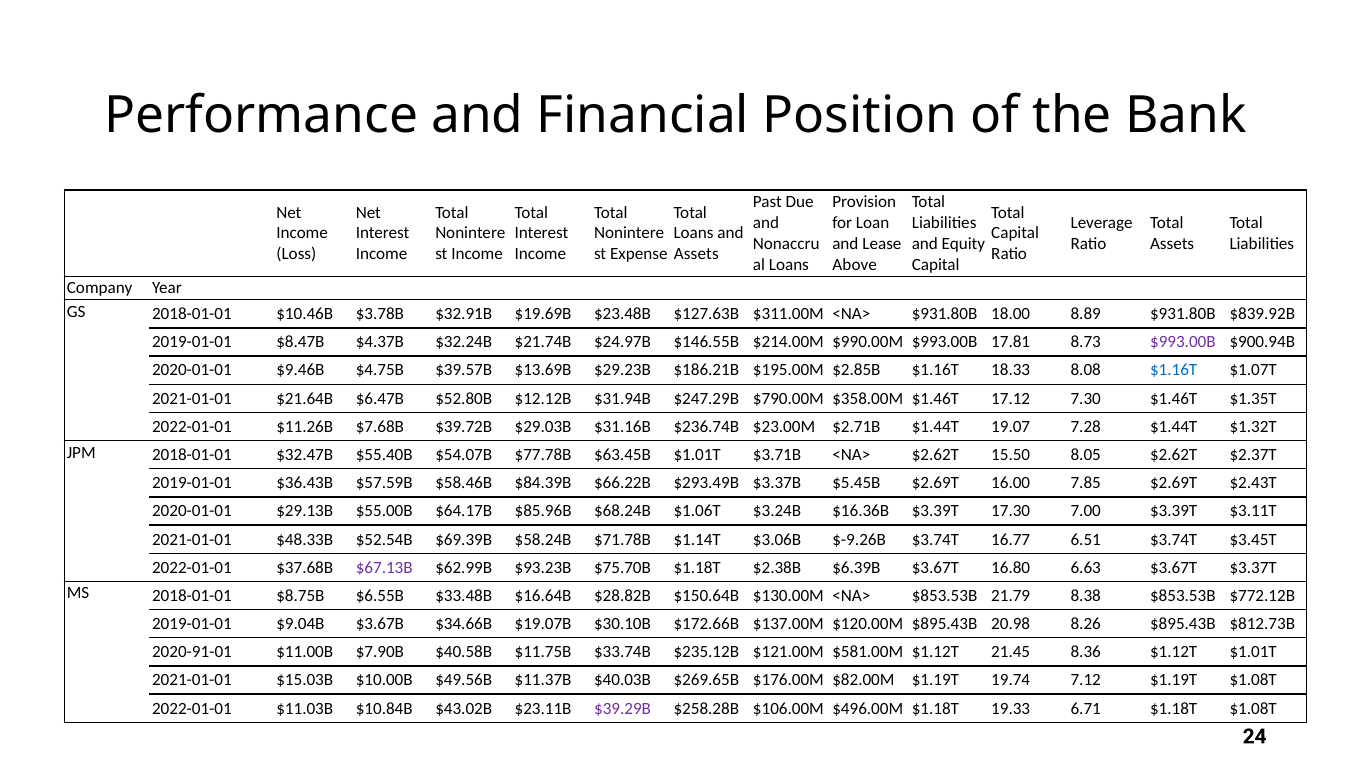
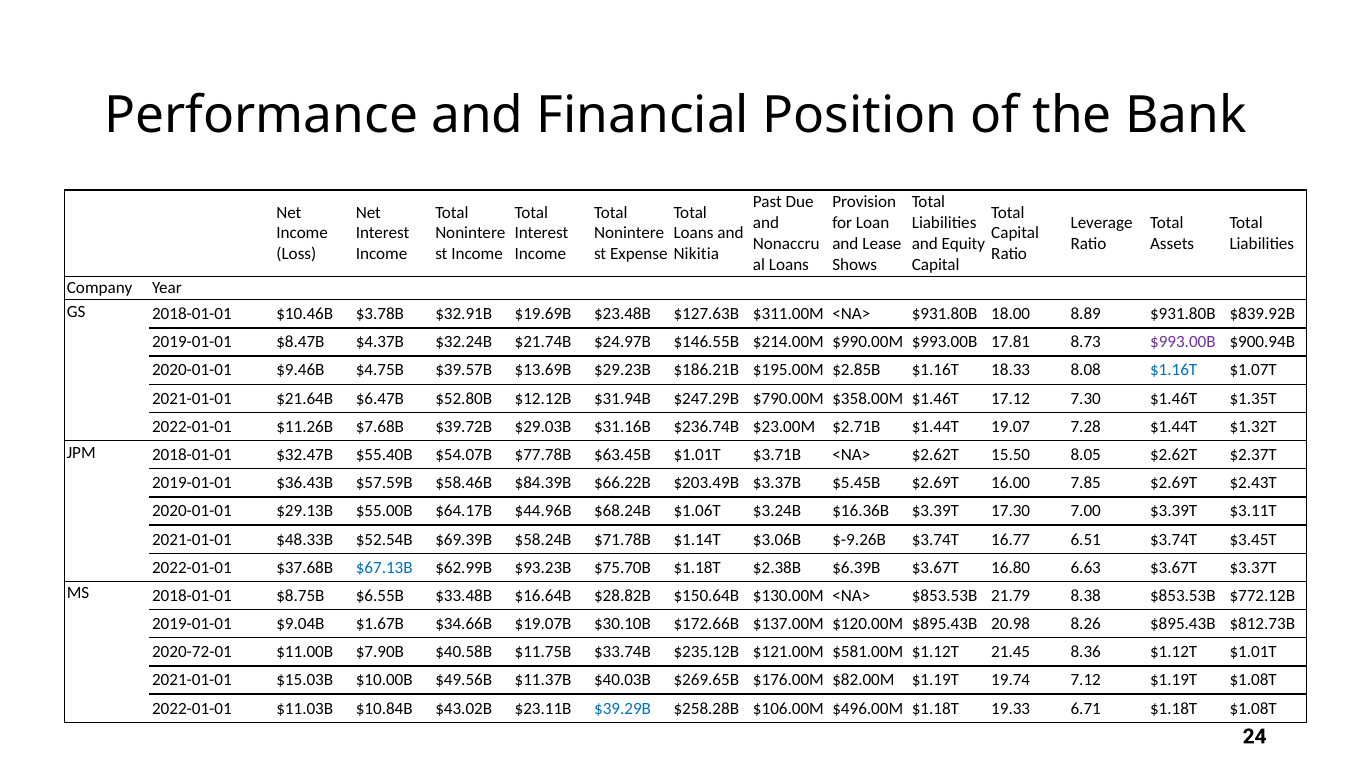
Assets: Assets -> Nikitia (696, 254)
Above: Above -> Shows (855, 265)
$293.49B: $293.49B -> $203.49B (706, 483)
$85.96B: $85.96B -> $44.96B (543, 511)
$67.13B colour: purple -> blue (384, 568)
$3.67B: $3.67B -> $1.67B (380, 624)
2020-91-01: 2020-91-01 -> 2020-72-01 (192, 652)
$39.29B colour: purple -> blue (623, 709)
